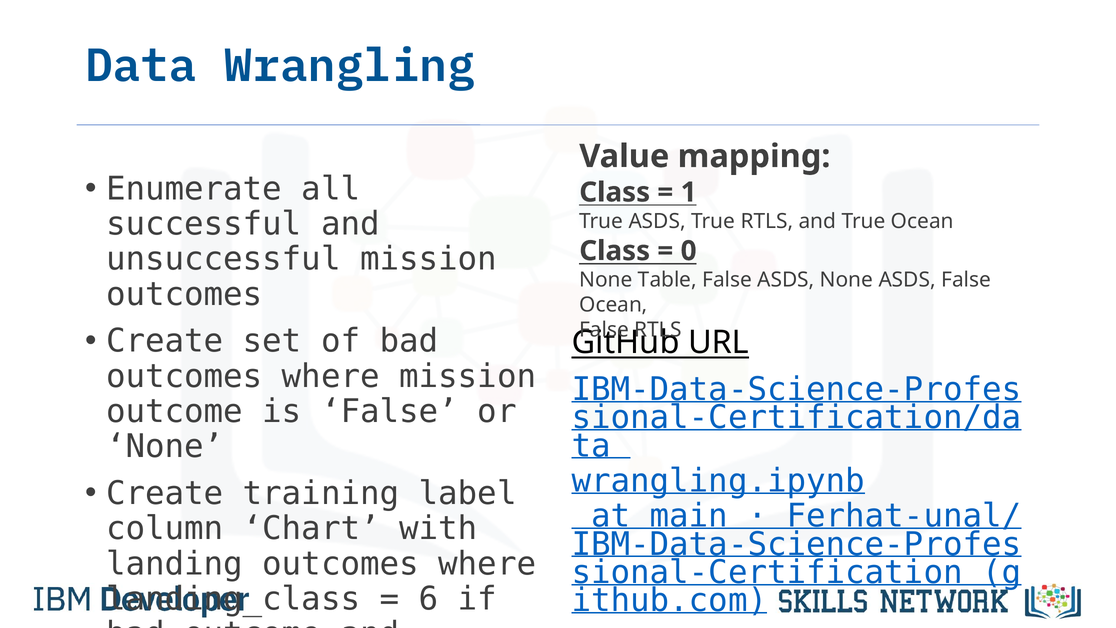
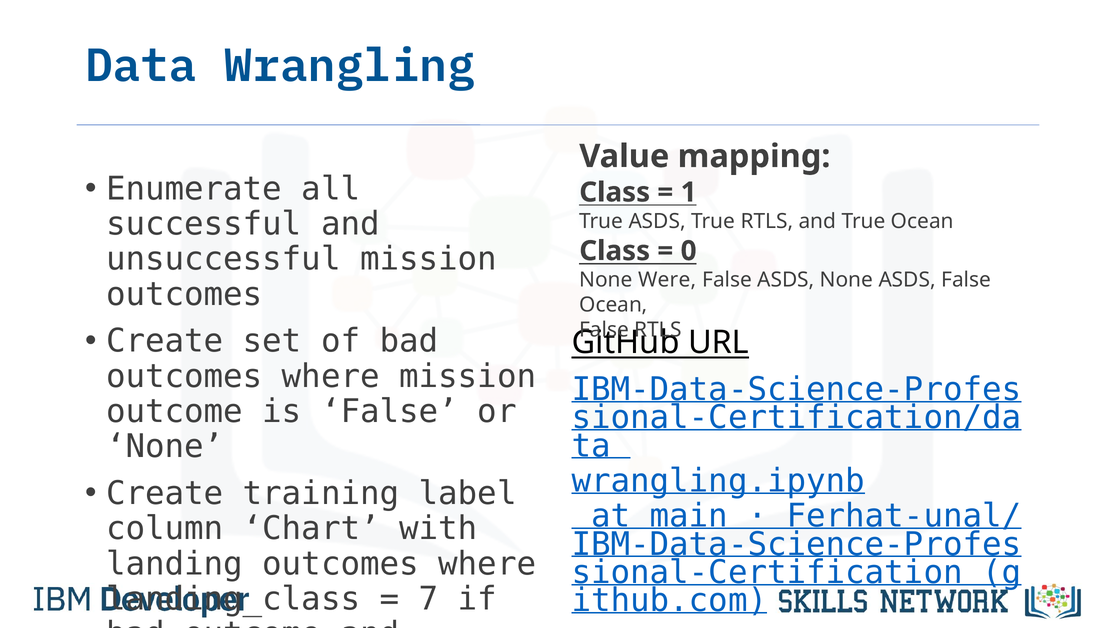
Table: Table -> Were (667, 280)
6: 6 -> 7 (429, 599)
